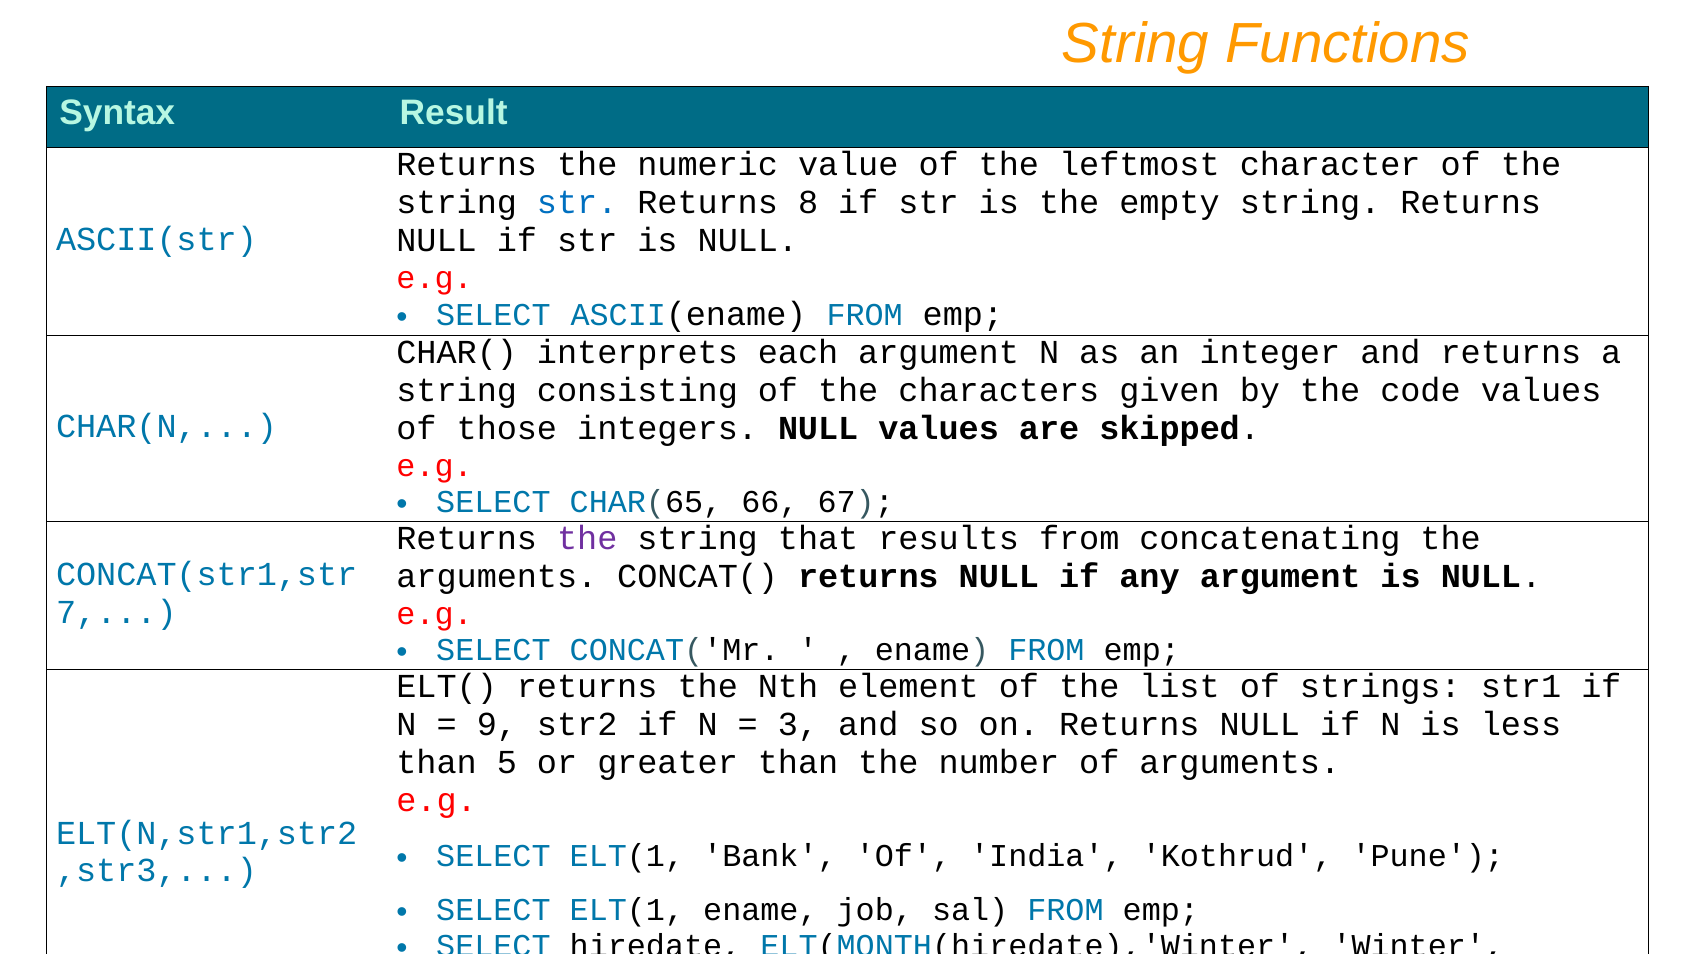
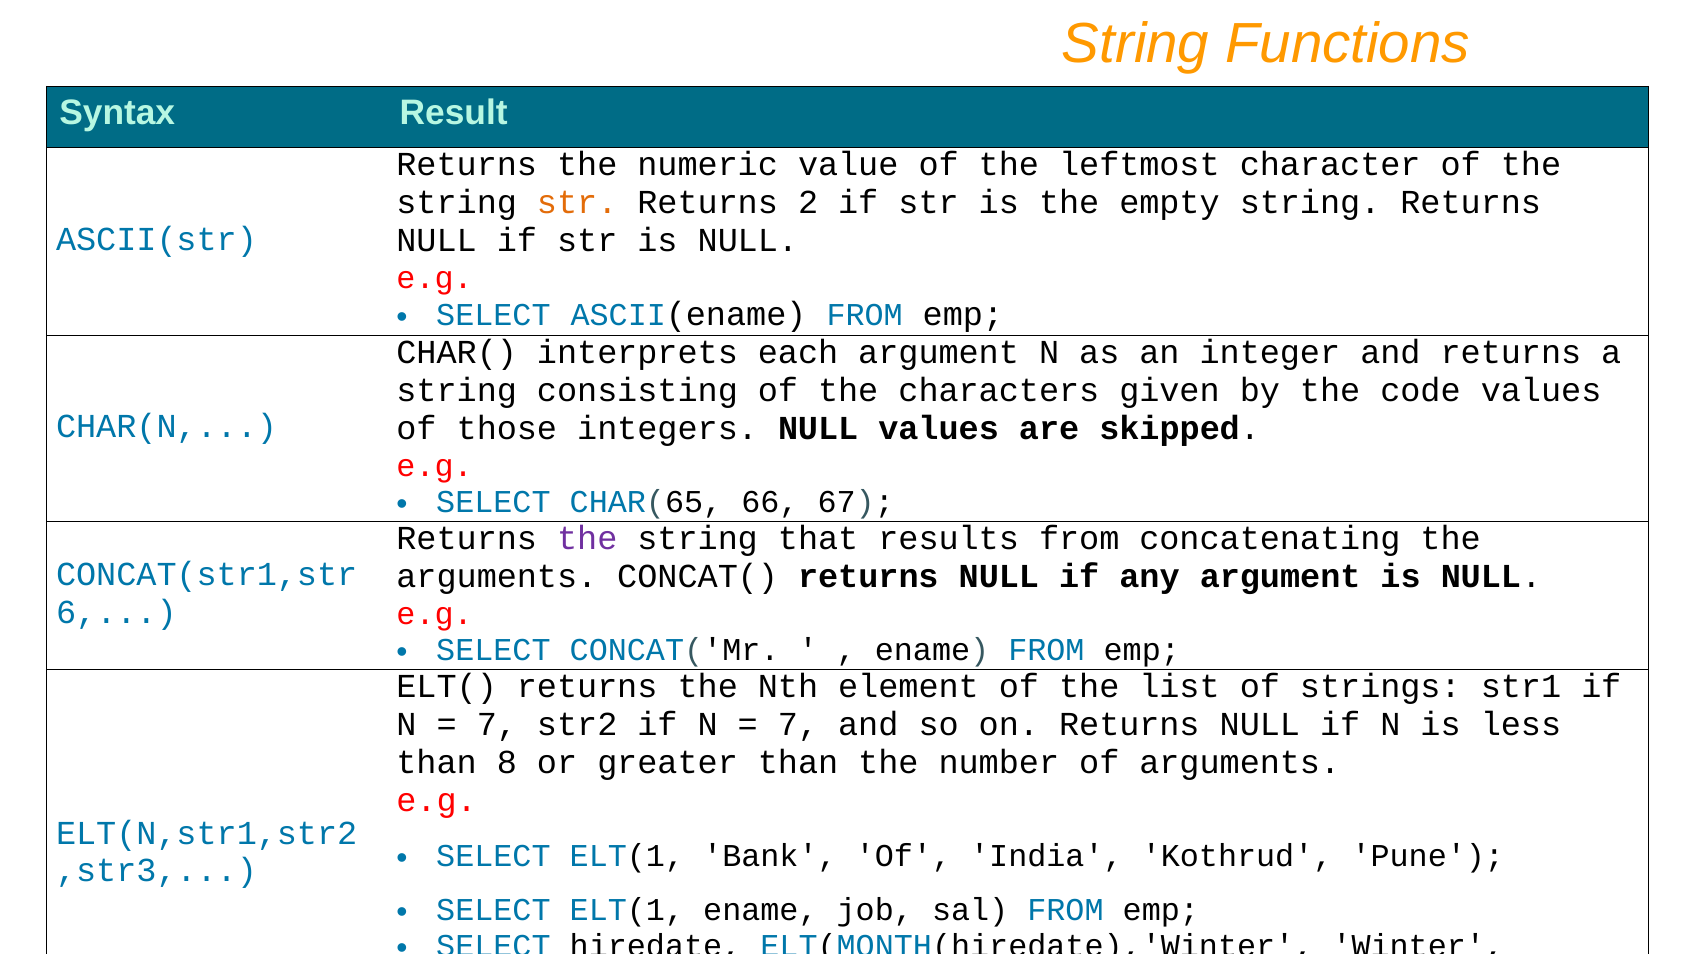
str colour: blue -> orange (577, 203)
8: 8 -> 2 (808, 203)
7: 7 -> 6 (116, 612)
9: 9 -> 7 (497, 724)
3: 3 -> 7 (798, 724)
5: 5 -> 8 (507, 762)
